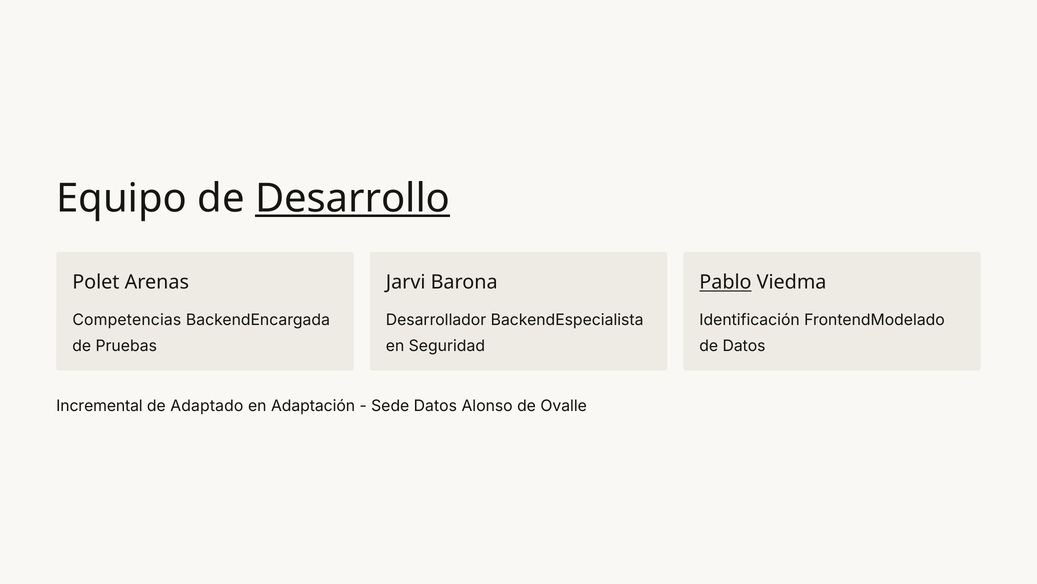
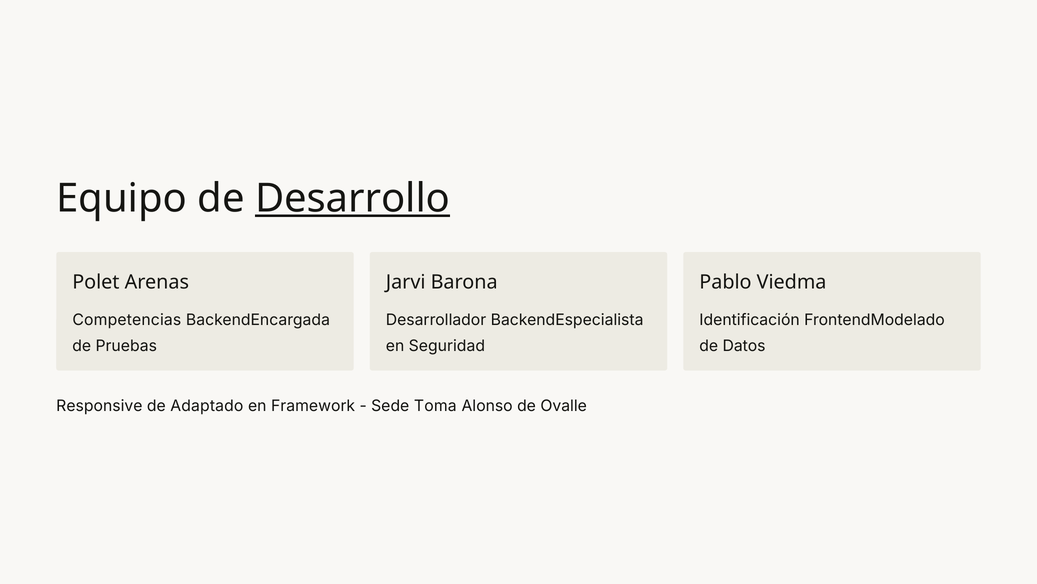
Pablo underline: present -> none (725, 282)
Incremental: Incremental -> Responsive (99, 405)
Adaptación: Adaptación -> Framework (313, 405)
Sede Datos: Datos -> Toma (435, 405)
